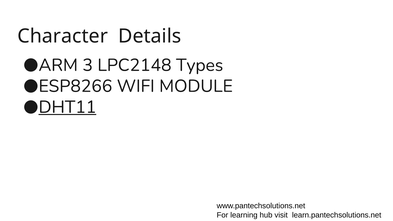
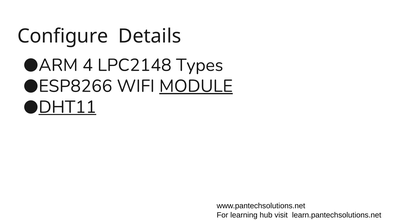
Character: Character -> Configure (63, 36)
3: 3 -> 4 (88, 65)
MODULE underline: none -> present (196, 86)
